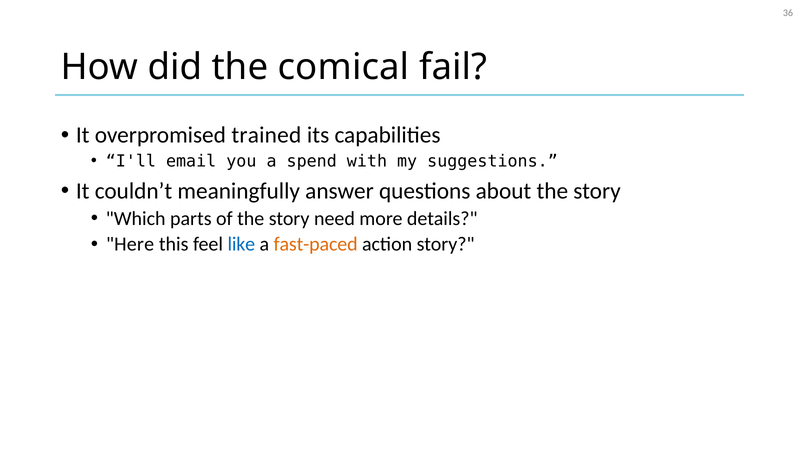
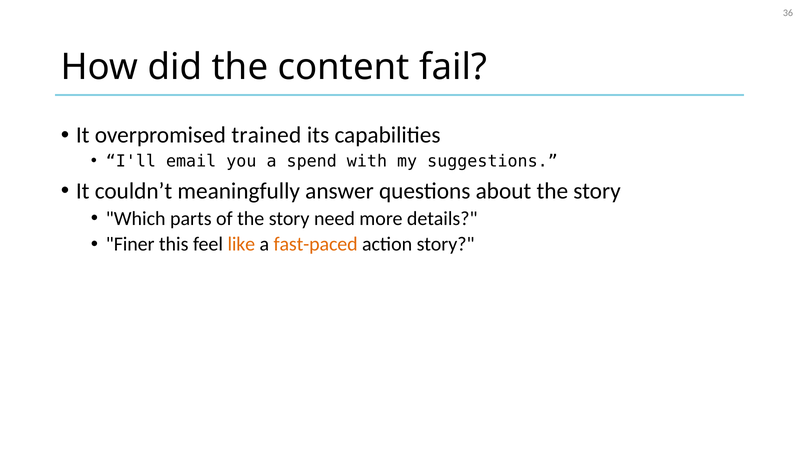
comical: comical -> content (344, 67)
Here: Here -> Finer (130, 244)
like colour: blue -> orange (241, 244)
